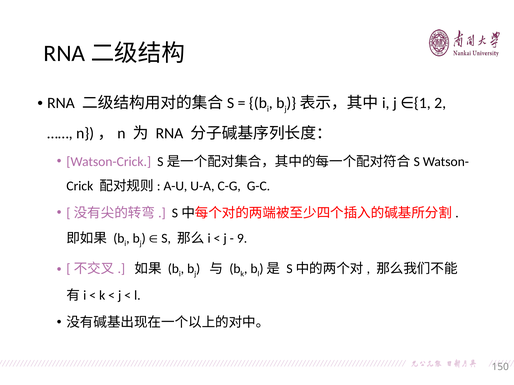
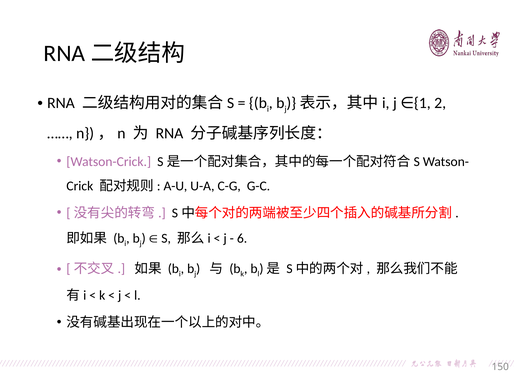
9: 9 -> 6 (242, 239)
